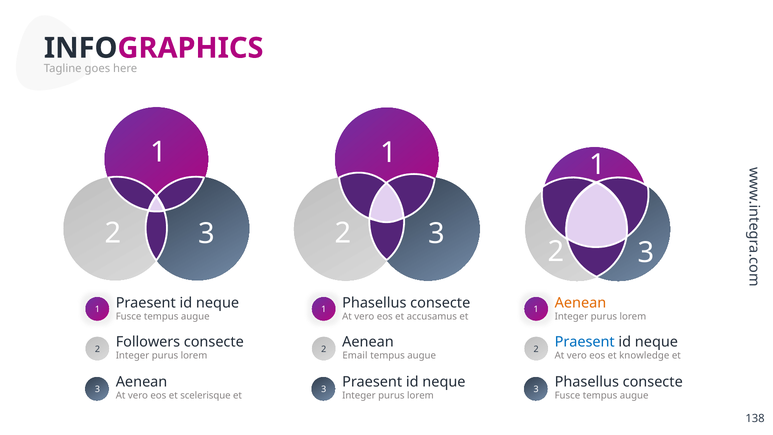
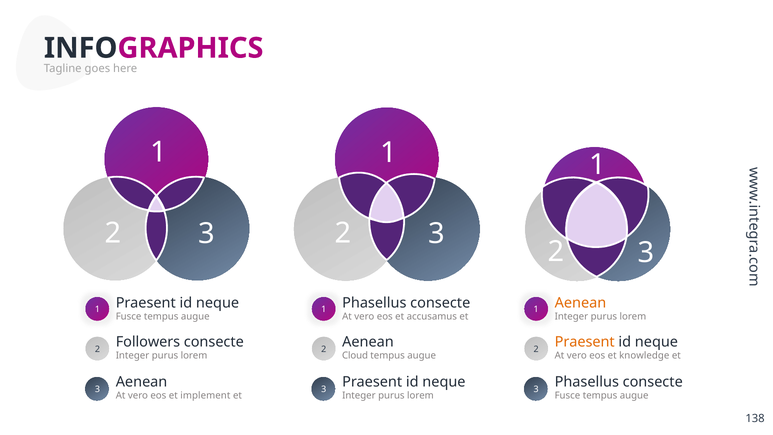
Praesent colour: blue -> orange (585, 342)
Email: Email -> Cloud (355, 356)
scelerisque: scelerisque -> implement (205, 395)
